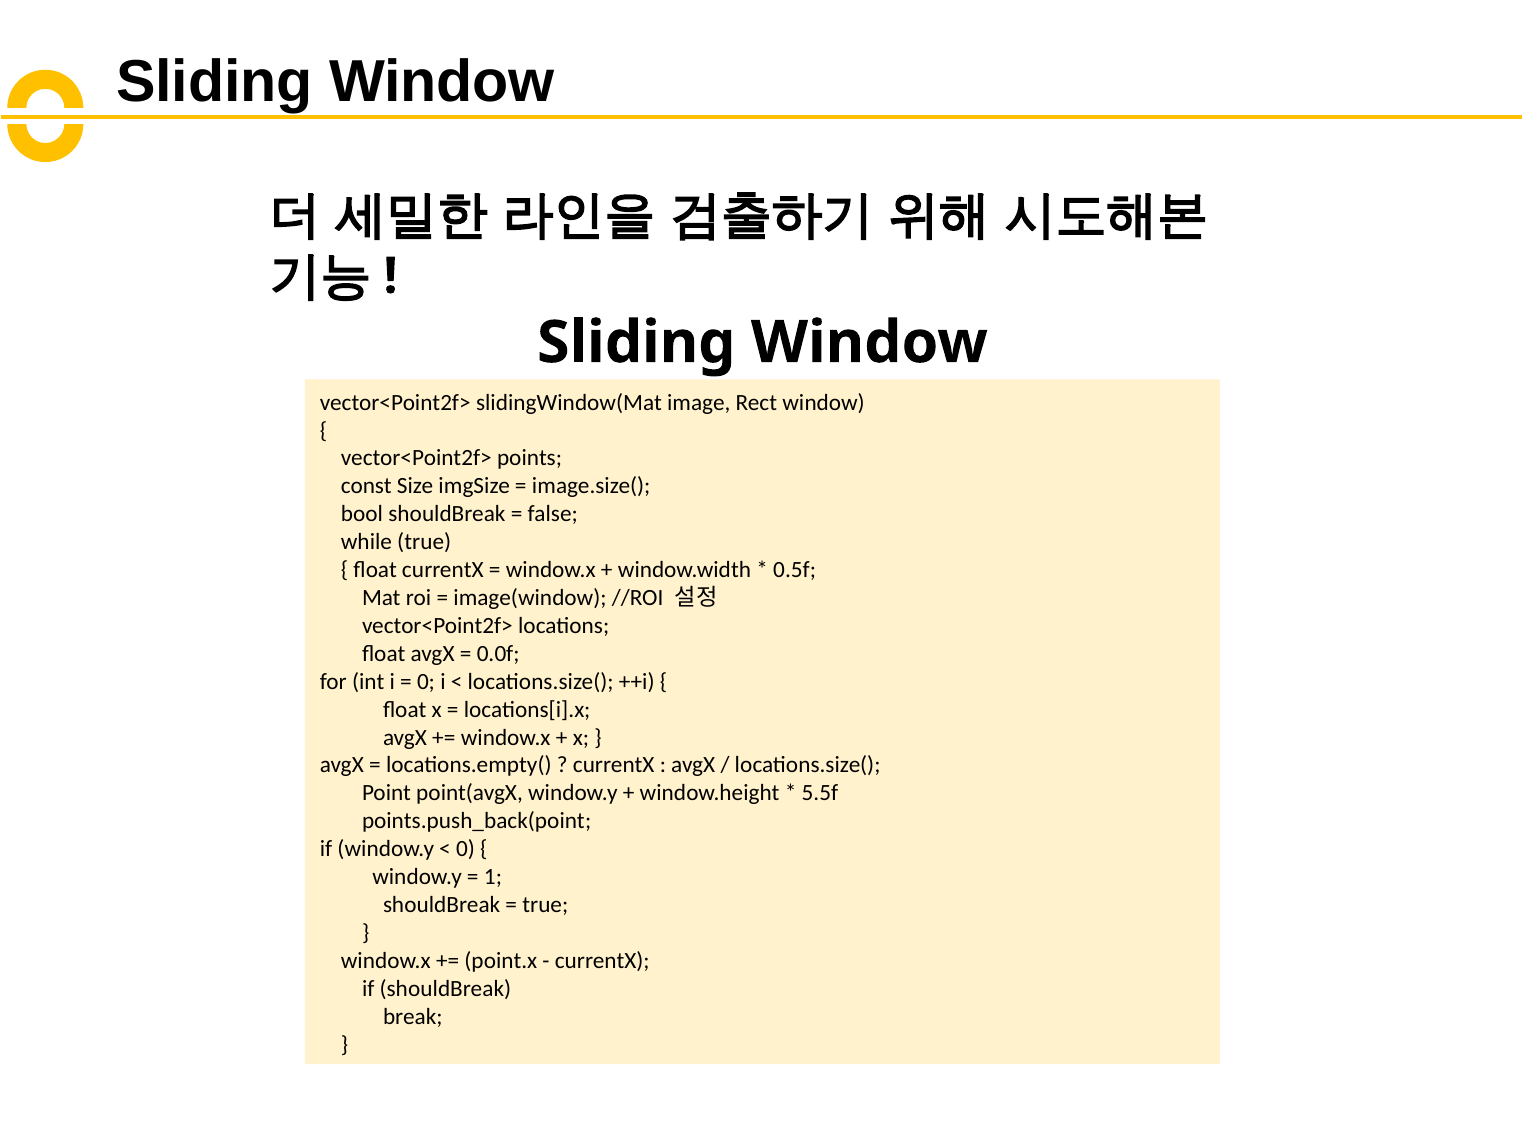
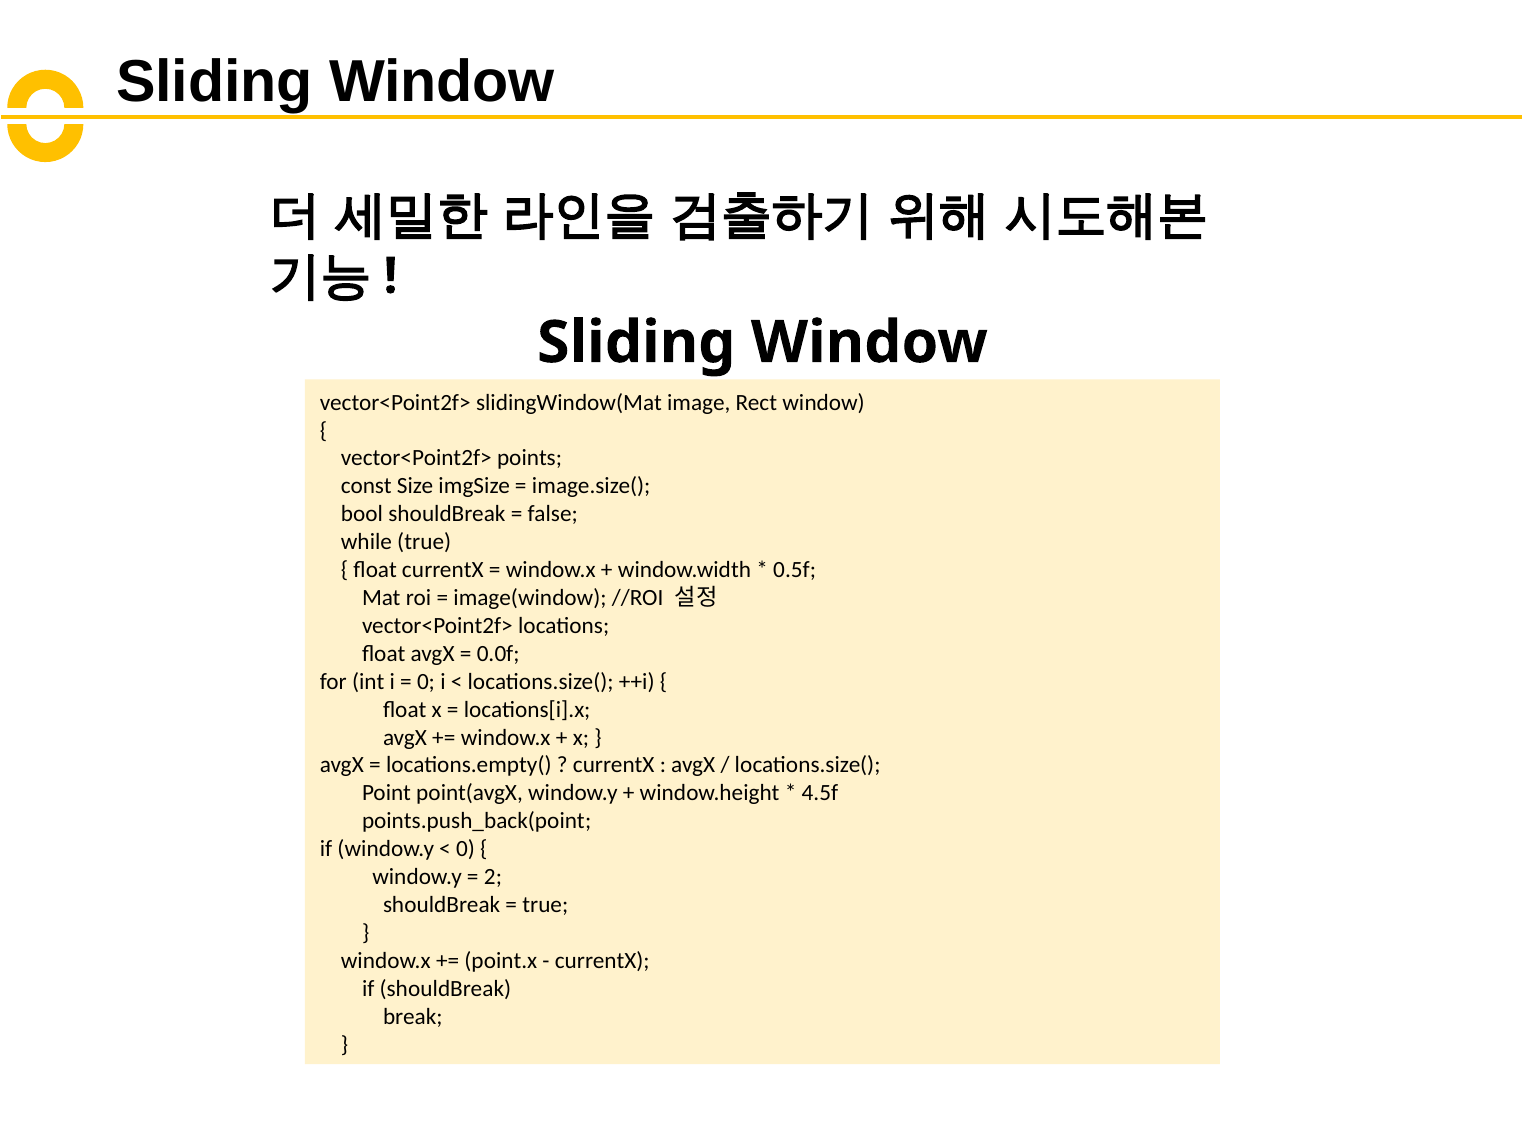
5.5f: 5.5f -> 4.5f (820, 794)
1: 1 -> 2 (493, 877)
